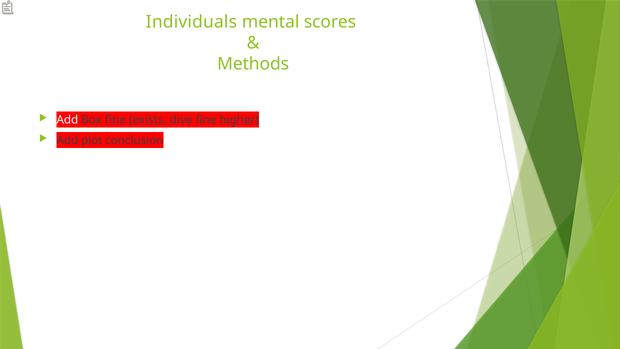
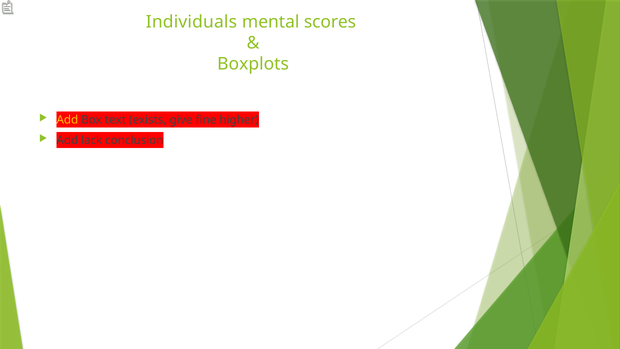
Methods: Methods -> Boxplots (253, 64)
Add colour: white -> yellow (67, 120)
Box fine: fine -> text (115, 120)
dive: dive -> give (181, 120)
plot: plot -> lack (92, 140)
